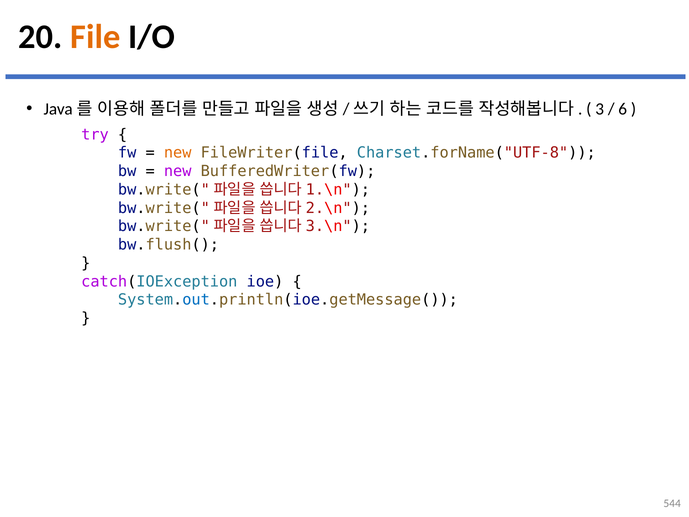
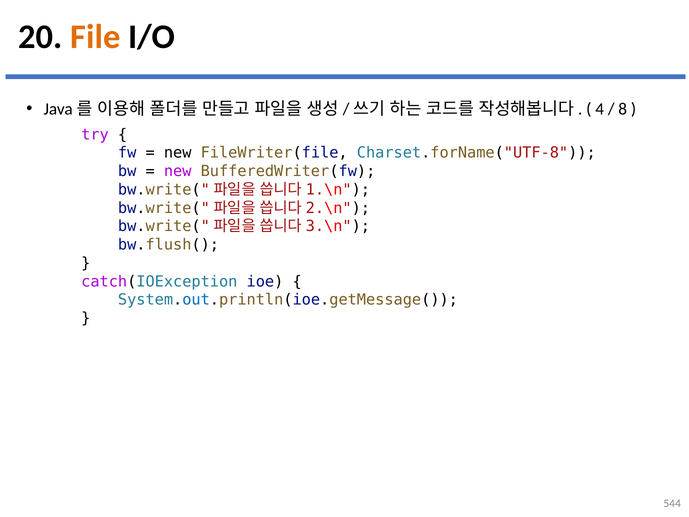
3: 3 -> 4 (600, 109)
6: 6 -> 8 (623, 109)
new colour: orange -> black (178, 153)
